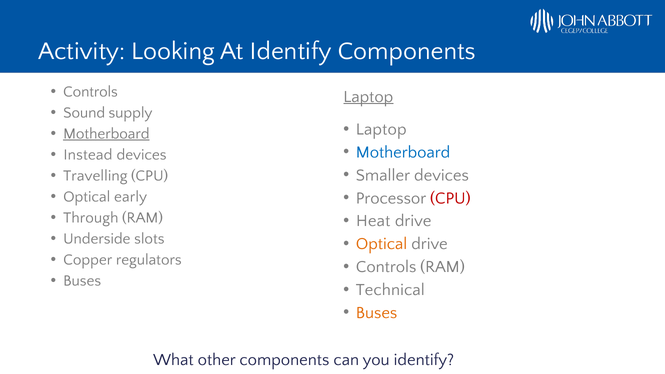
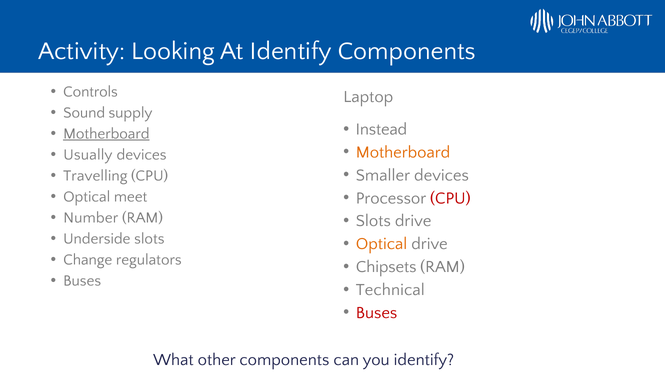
Laptop underline: present -> none (368, 97)
Laptop: Laptop -> Instead (381, 129)
Motherboard colour: blue -> orange (403, 152)
Instead: Instead -> Usually (88, 155)
early: early -> meet (131, 197)
Through: Through -> Number (91, 218)
Heat: Heat -> Slots (373, 221)
Copper: Copper -> Change (88, 260)
Controls: Controls -> Chipsets (386, 267)
Buses colour: orange -> red (377, 313)
